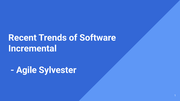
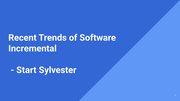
Agile: Agile -> Start (26, 70)
